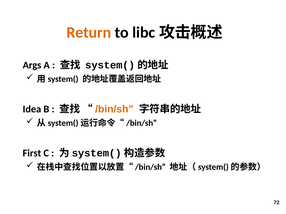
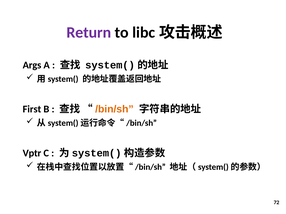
Return colour: orange -> purple (89, 33)
Idea: Idea -> First (32, 109)
First: First -> Vptr (32, 153)
